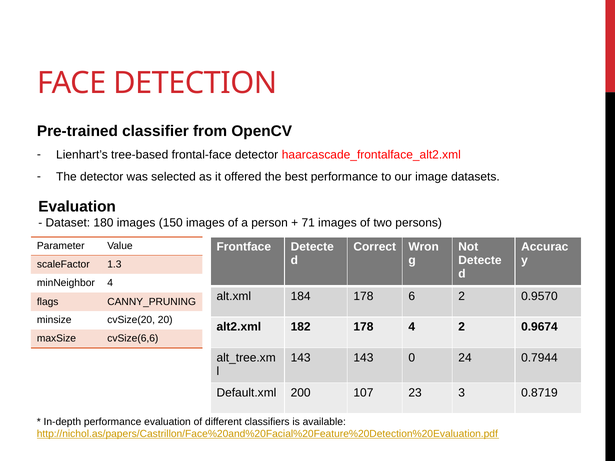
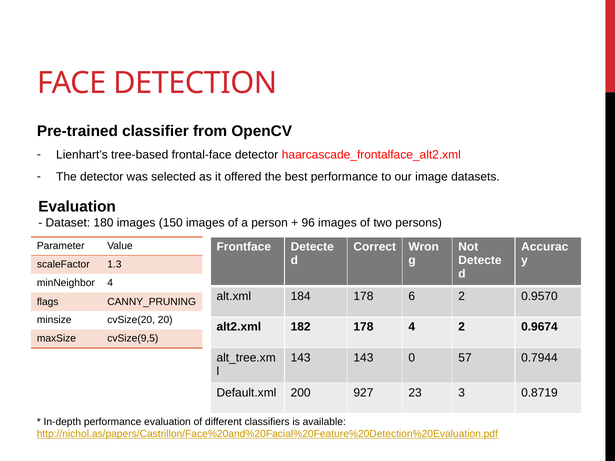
71: 71 -> 96 (308, 223)
cvSize(6,6: cvSize(6,6 -> cvSize(9,5 (133, 339)
24: 24 -> 57 (465, 358)
107: 107 -> 927 (363, 393)
